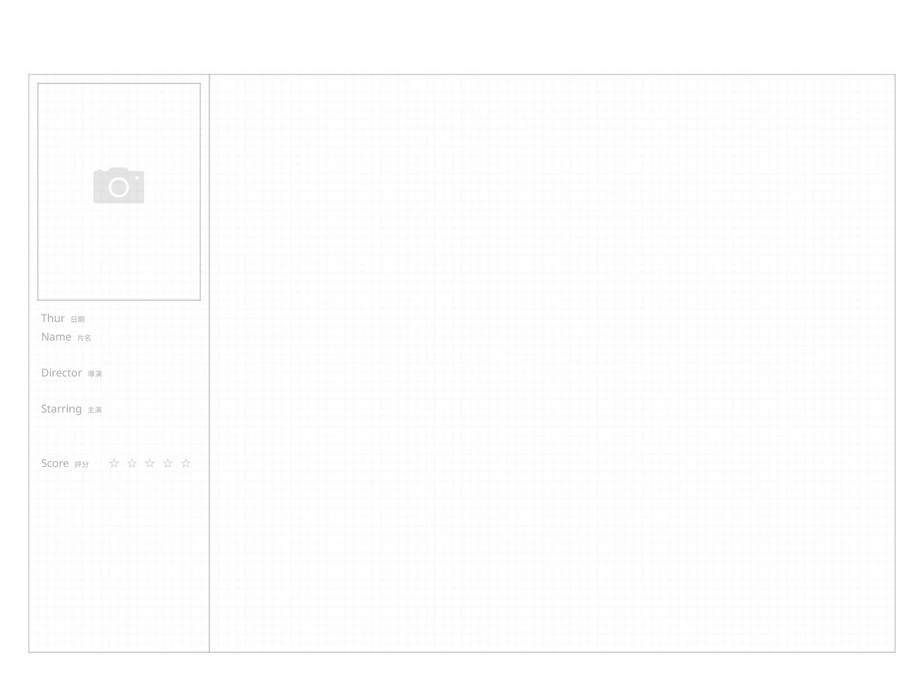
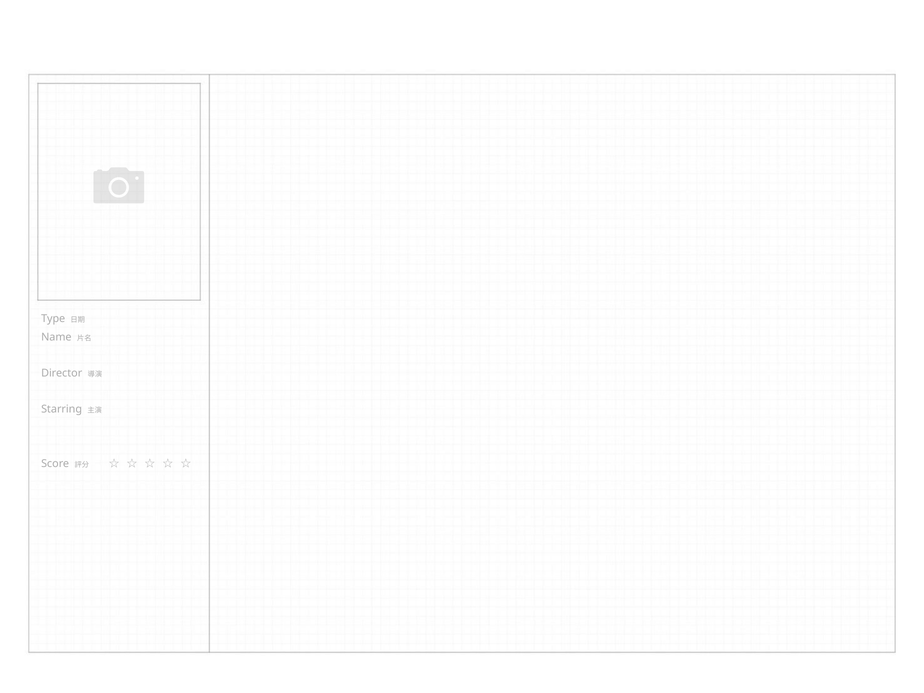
Thur: Thur -> Type (53, 319)
